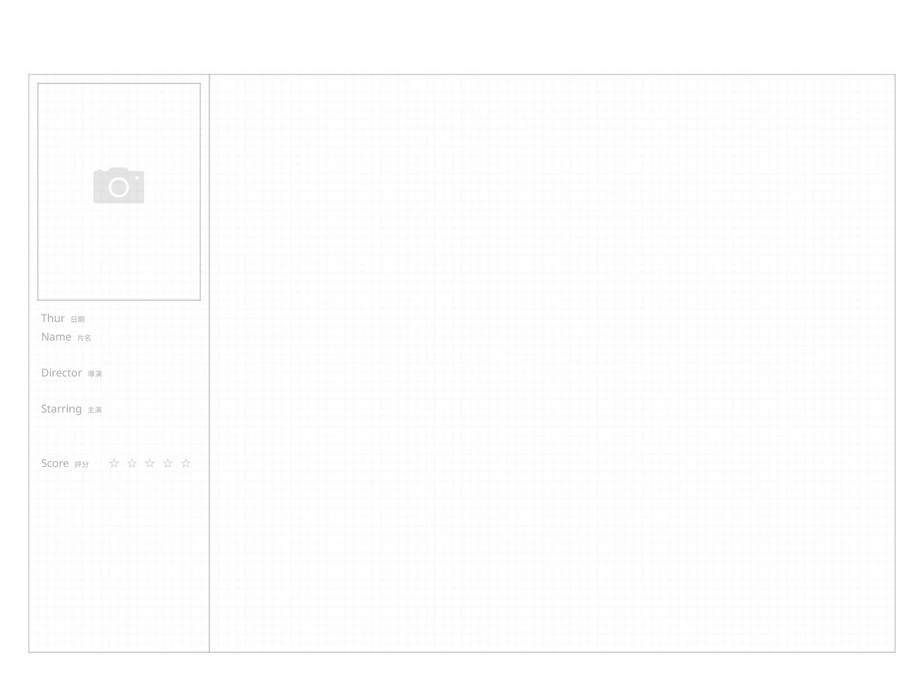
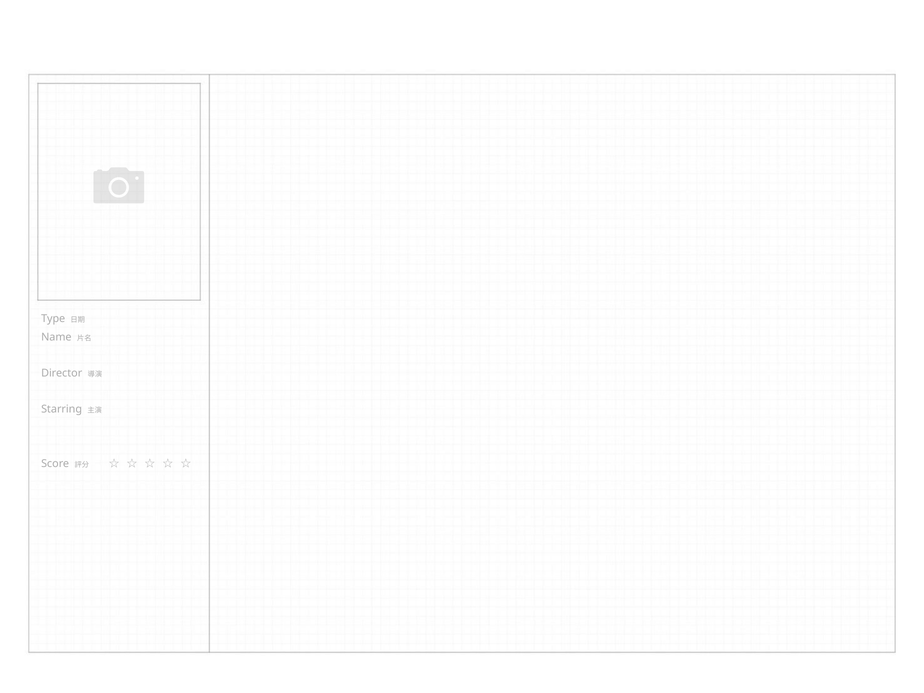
Thur: Thur -> Type (53, 319)
